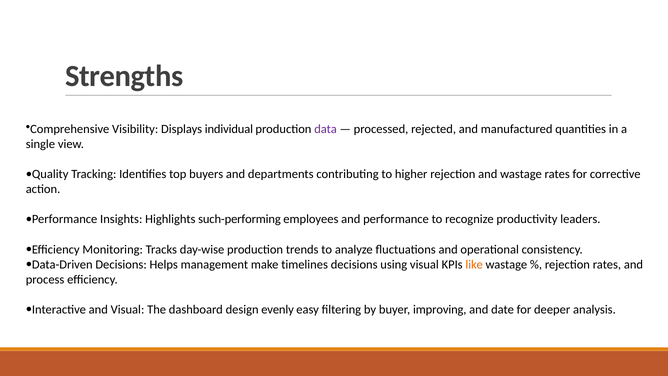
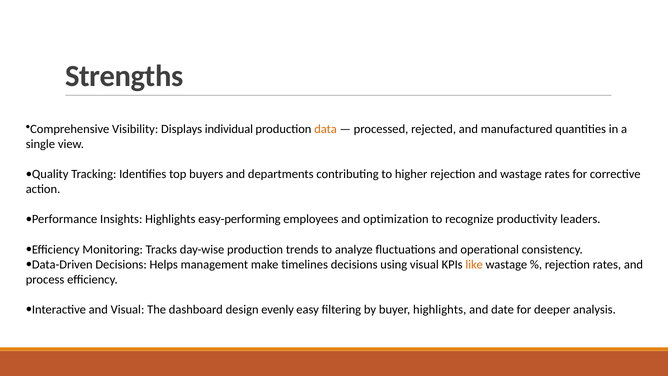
data colour: purple -> orange (326, 129)
such-performing: such-performing -> easy-performing (239, 219)
and performance: performance -> optimization (396, 219)
buyer improving: improving -> highlights (440, 309)
